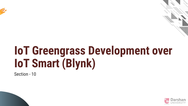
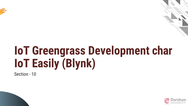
over: over -> char (162, 51)
Smart: Smart -> Easily (46, 63)
